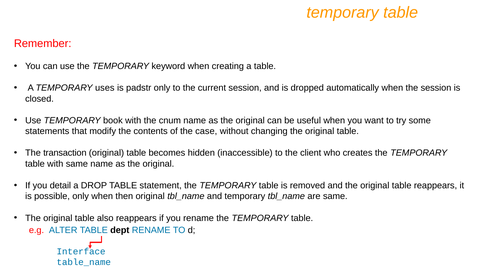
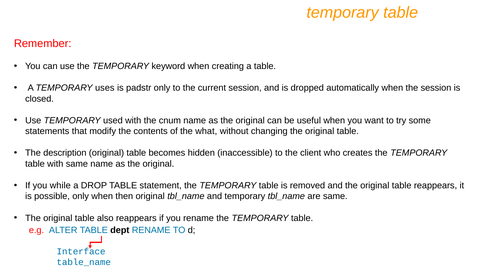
book: book -> used (113, 121)
case: case -> what (206, 131)
transaction: transaction -> description (65, 153)
detail: detail -> while (60, 186)
